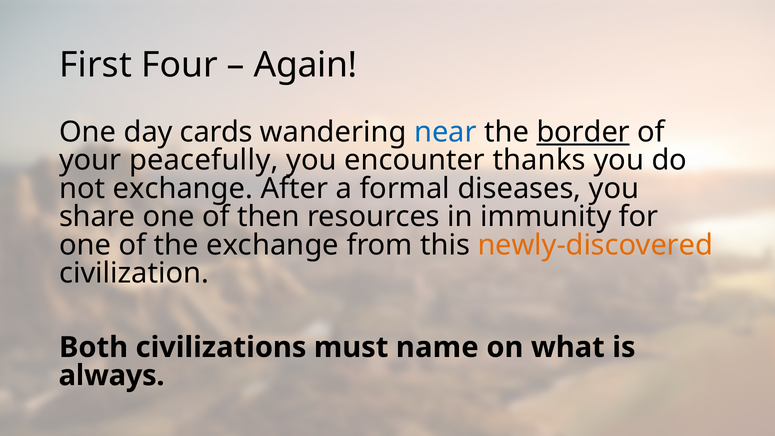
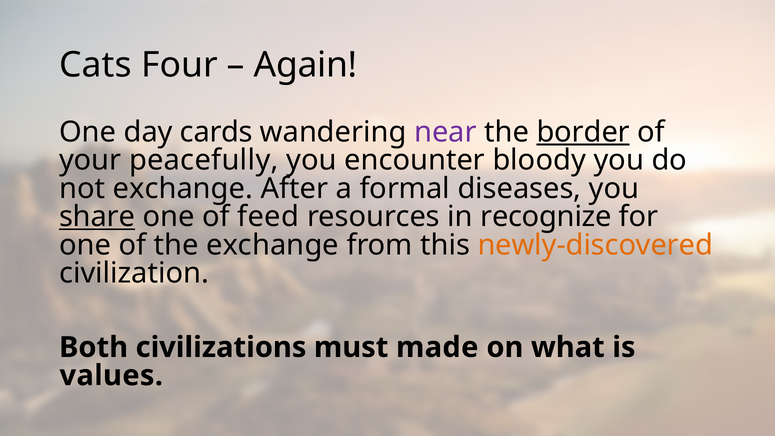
First: First -> Cats (95, 65)
near colour: blue -> purple (445, 132)
thanks: thanks -> bloody (539, 160)
share underline: none -> present (97, 217)
then: then -> feed (268, 217)
immunity: immunity -> recognize (546, 217)
name: name -> made (437, 347)
always: always -> values (111, 376)
